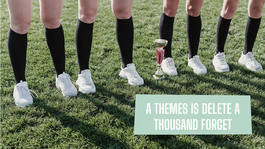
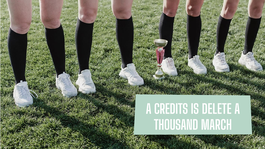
THEMES: THEMES -> CREDITS (171, 109)
FORGET: FORGET -> MARCH (216, 125)
